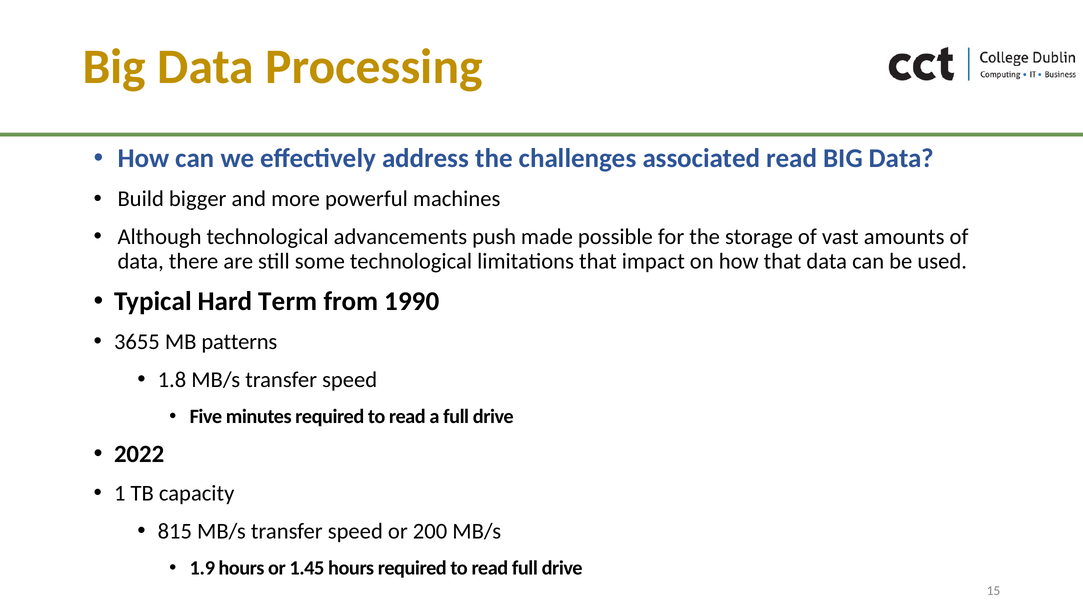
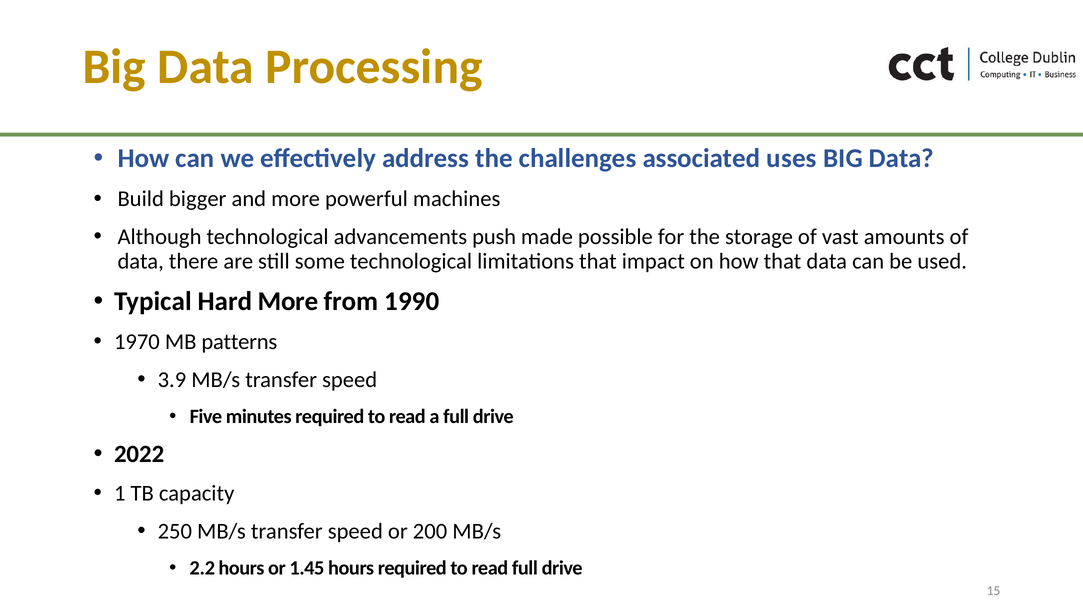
associated read: read -> uses (792, 159)
Hard Term: Term -> More (288, 302)
3655: 3655 -> 1970 (137, 342)
1.8: 1.8 -> 3.9 (172, 380)
815: 815 -> 250 (175, 531)
1.9: 1.9 -> 2.2 (202, 568)
